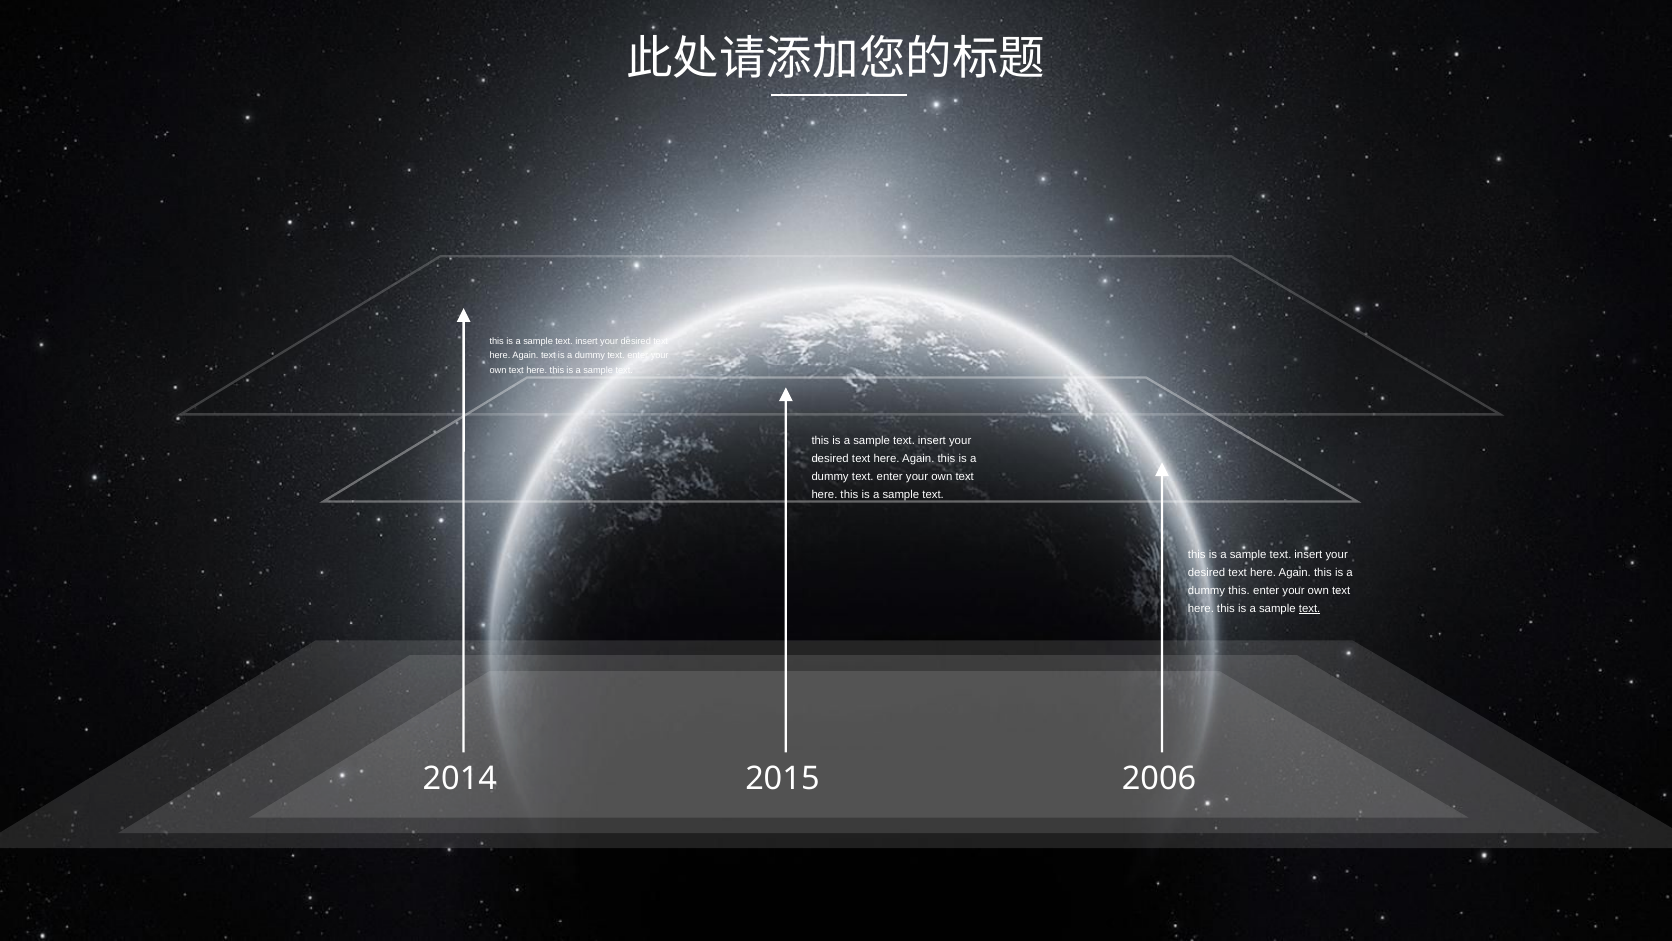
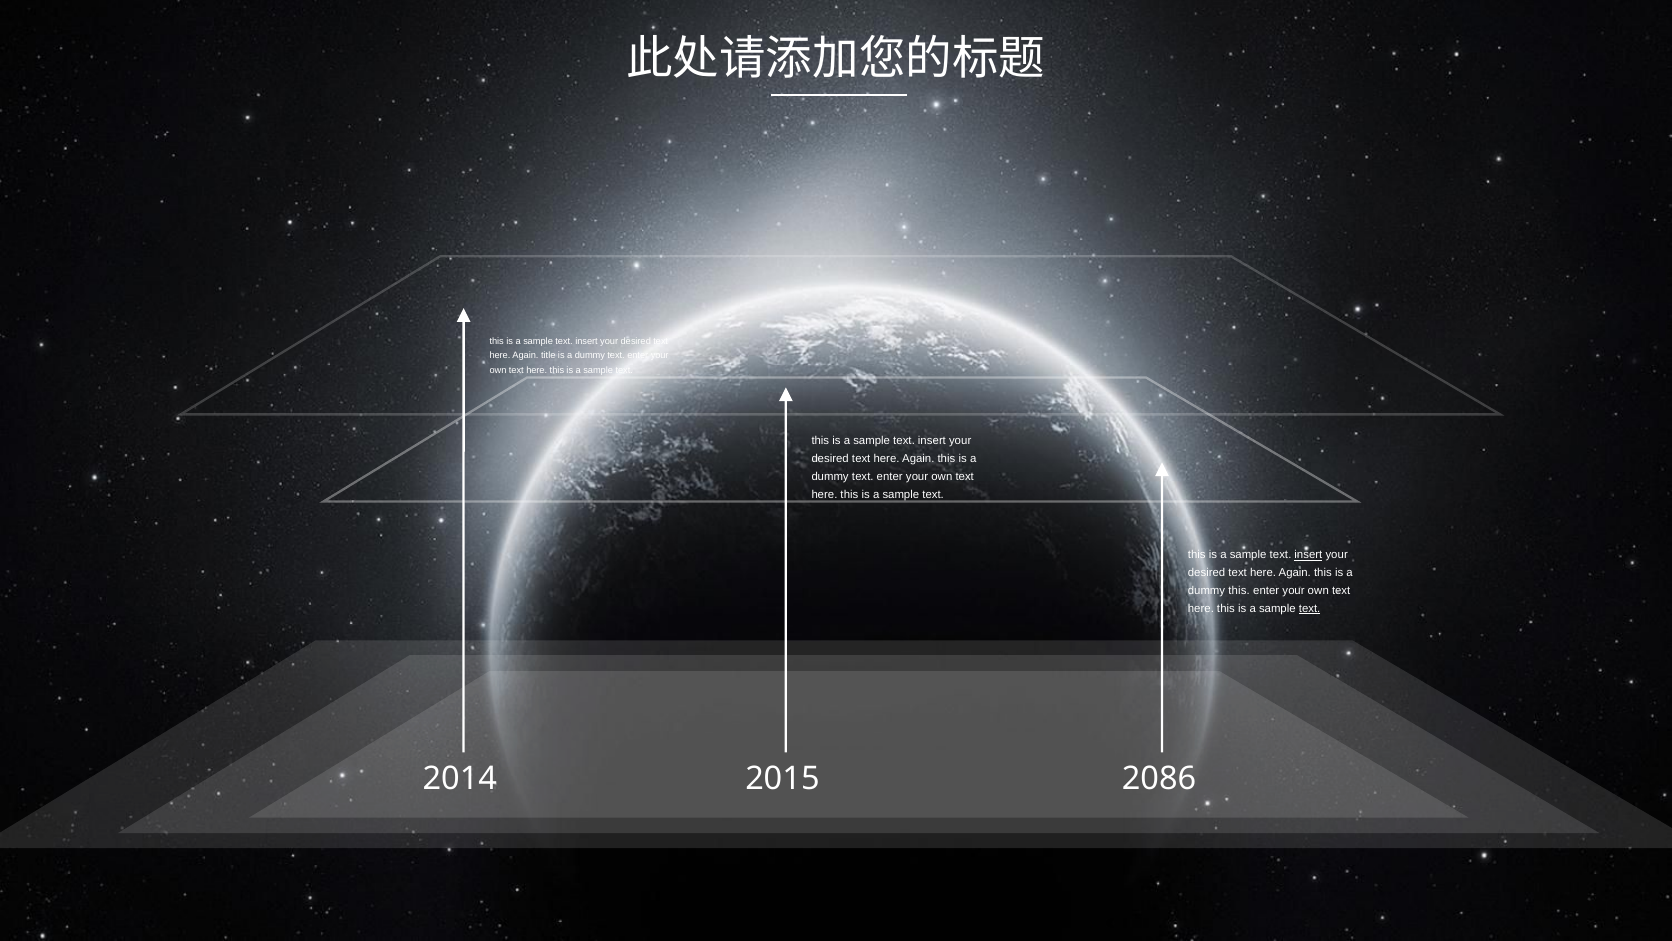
Again text: text -> title (548, 355)
insert underline: none -> present (1308, 555)
2006: 2006 -> 2086 (1159, 779)
